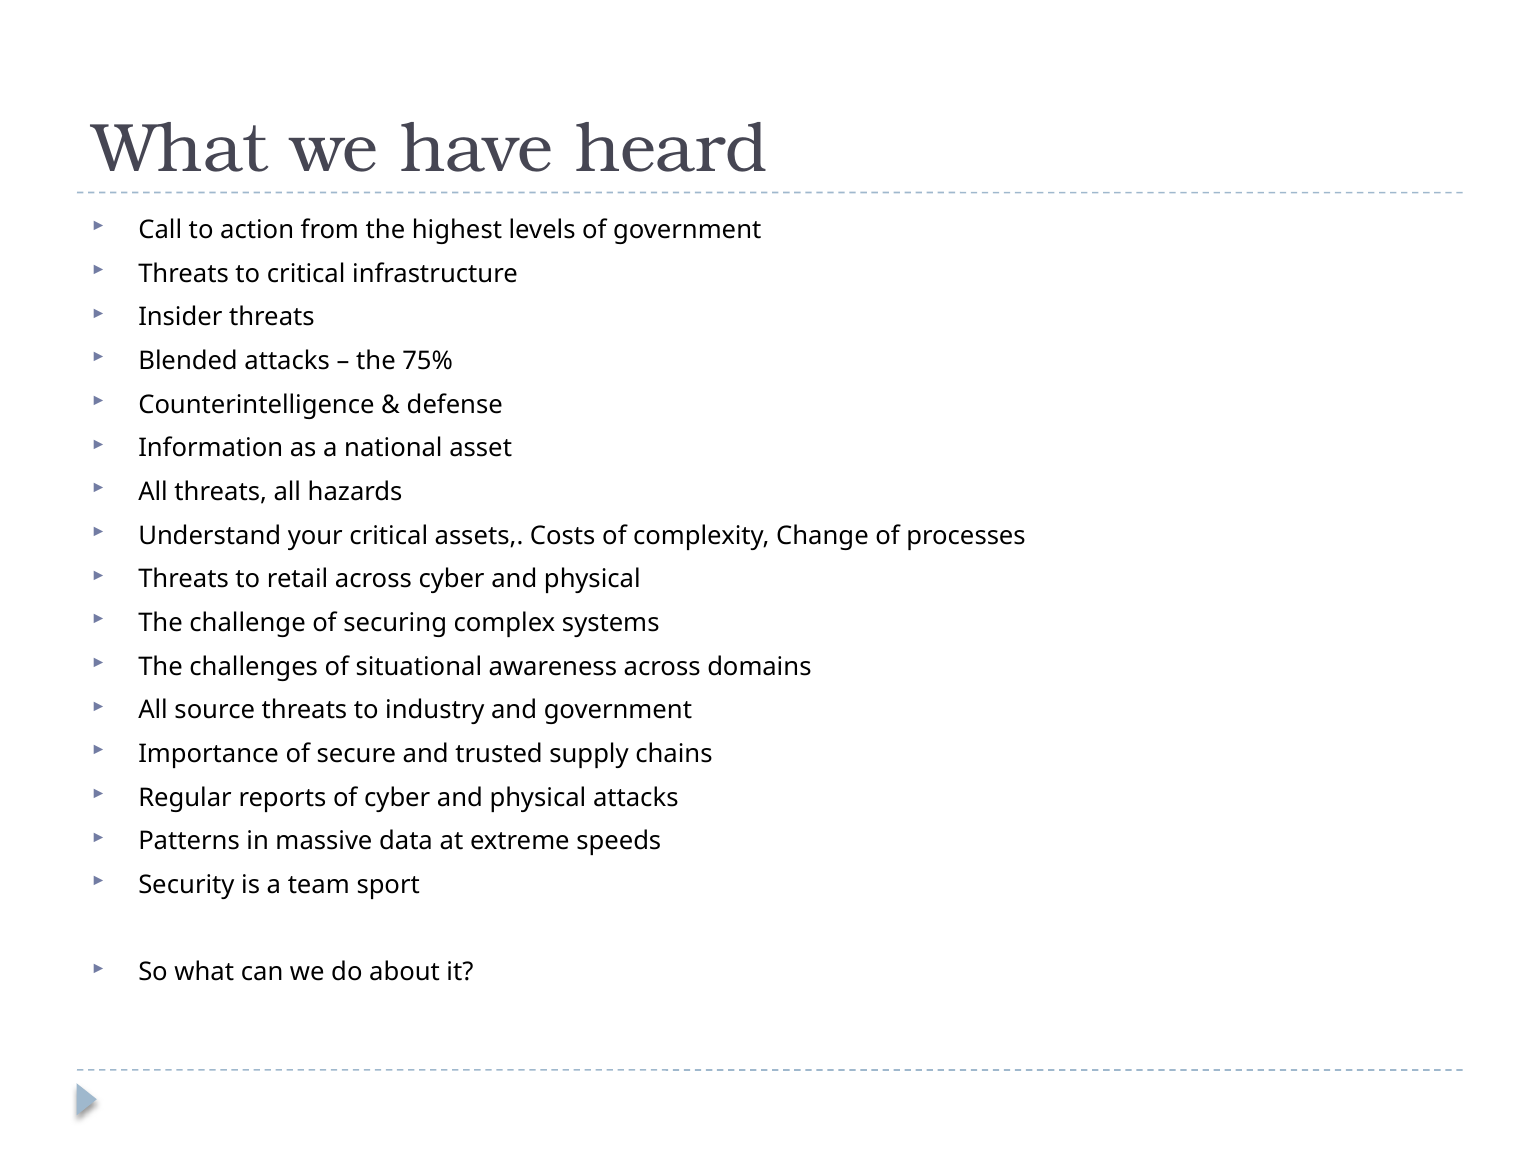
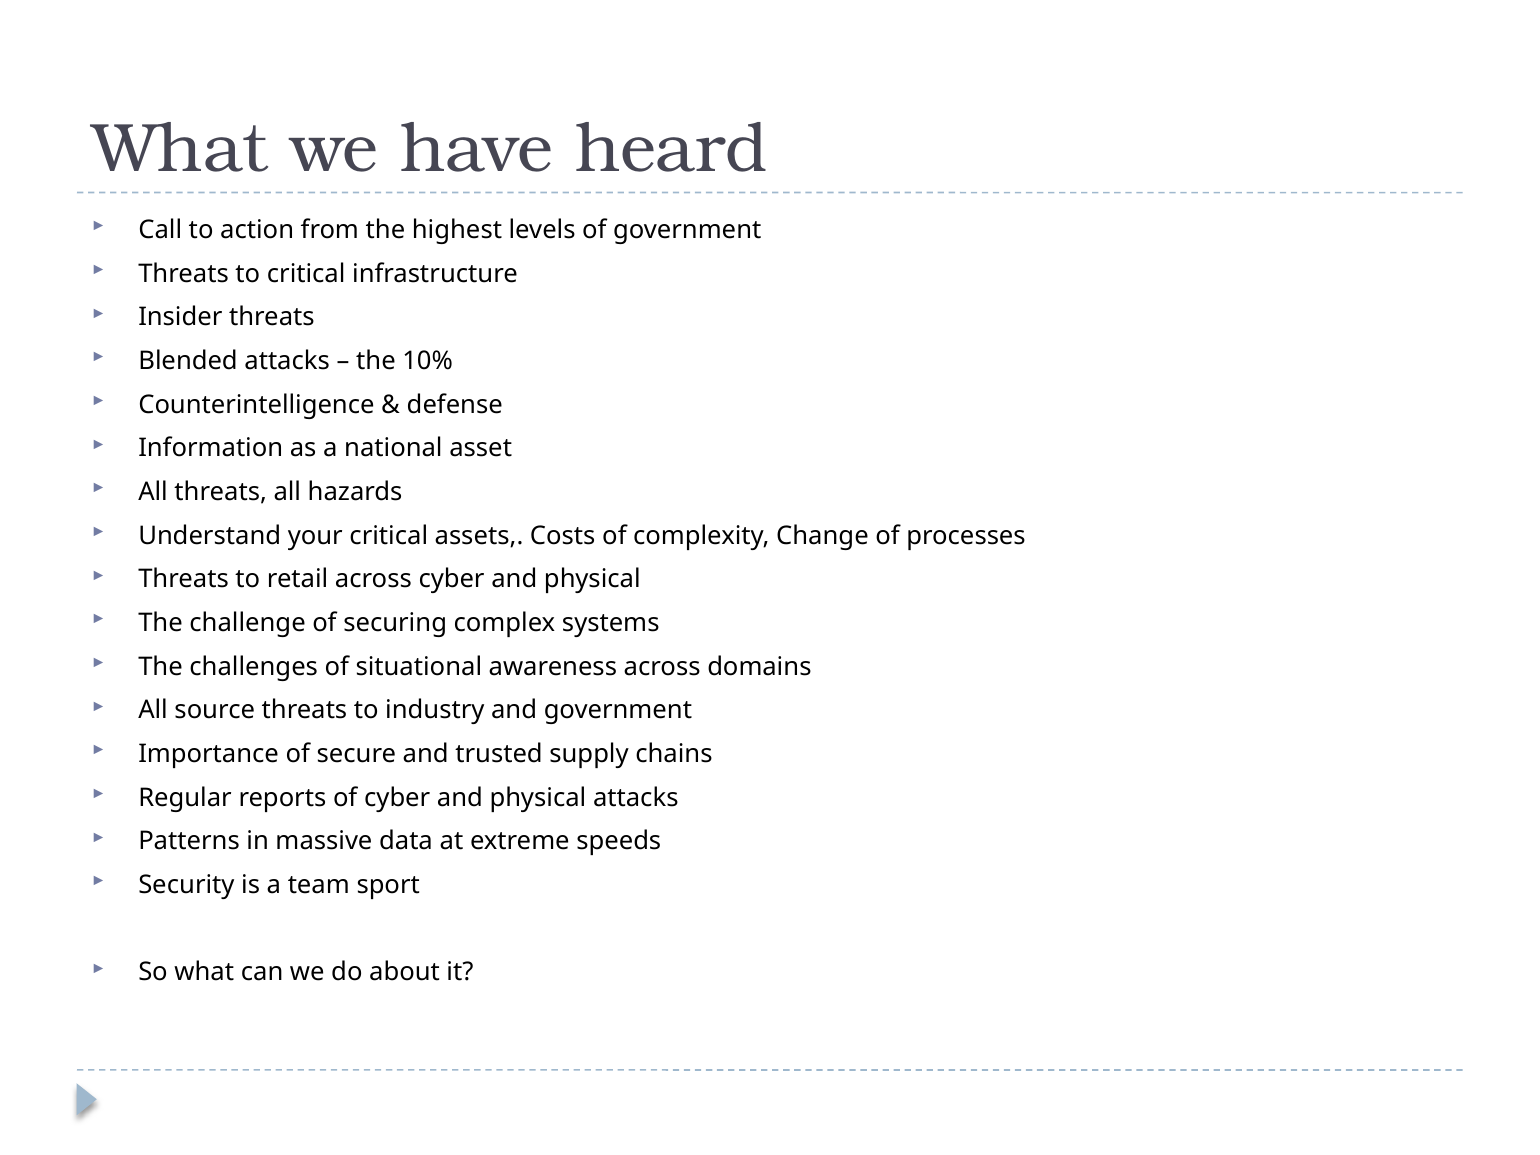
75%: 75% -> 10% (428, 361)
